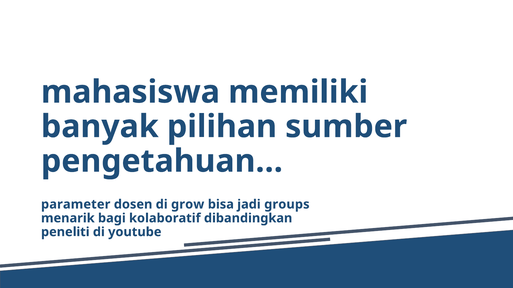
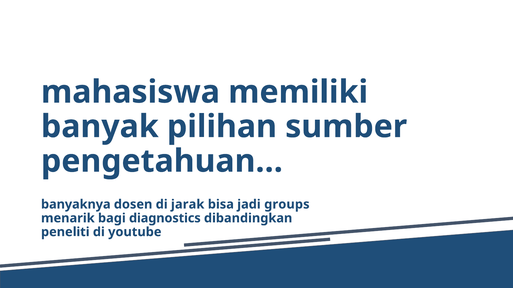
parameter: parameter -> banyaknya (76, 205)
grow: grow -> jarak (188, 205)
kolaboratif: kolaboratif -> diagnostics (165, 219)
